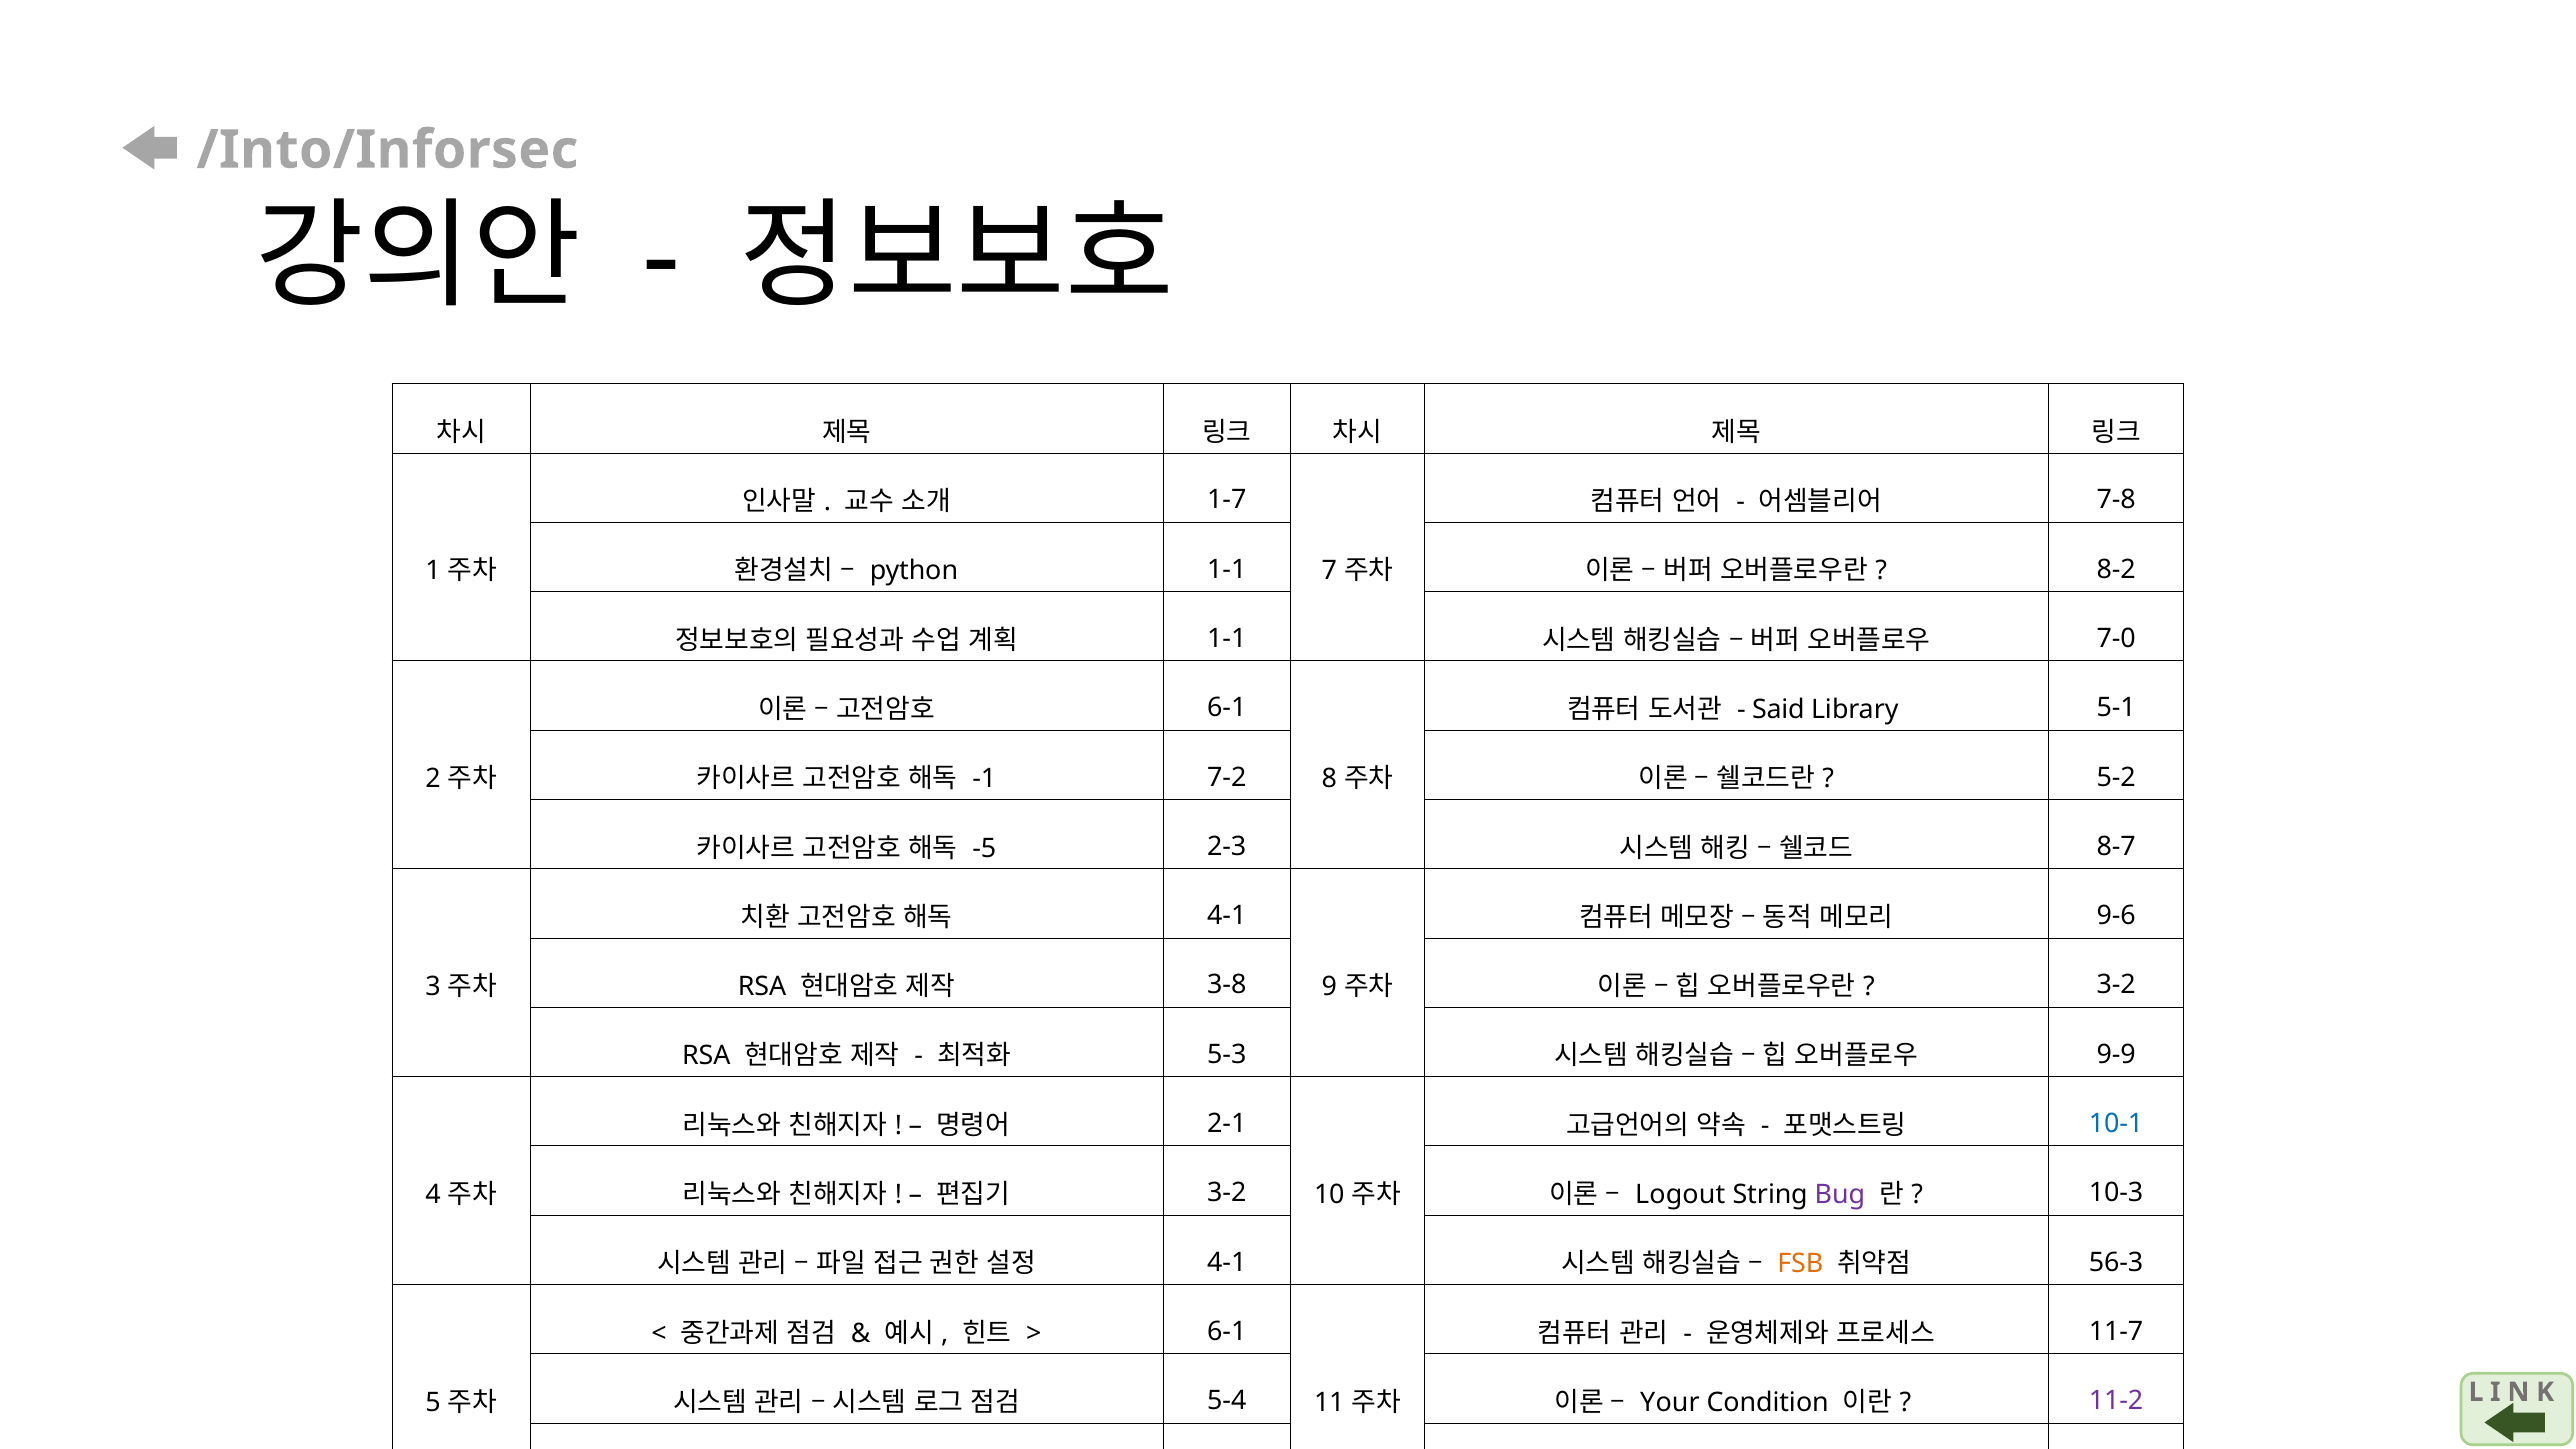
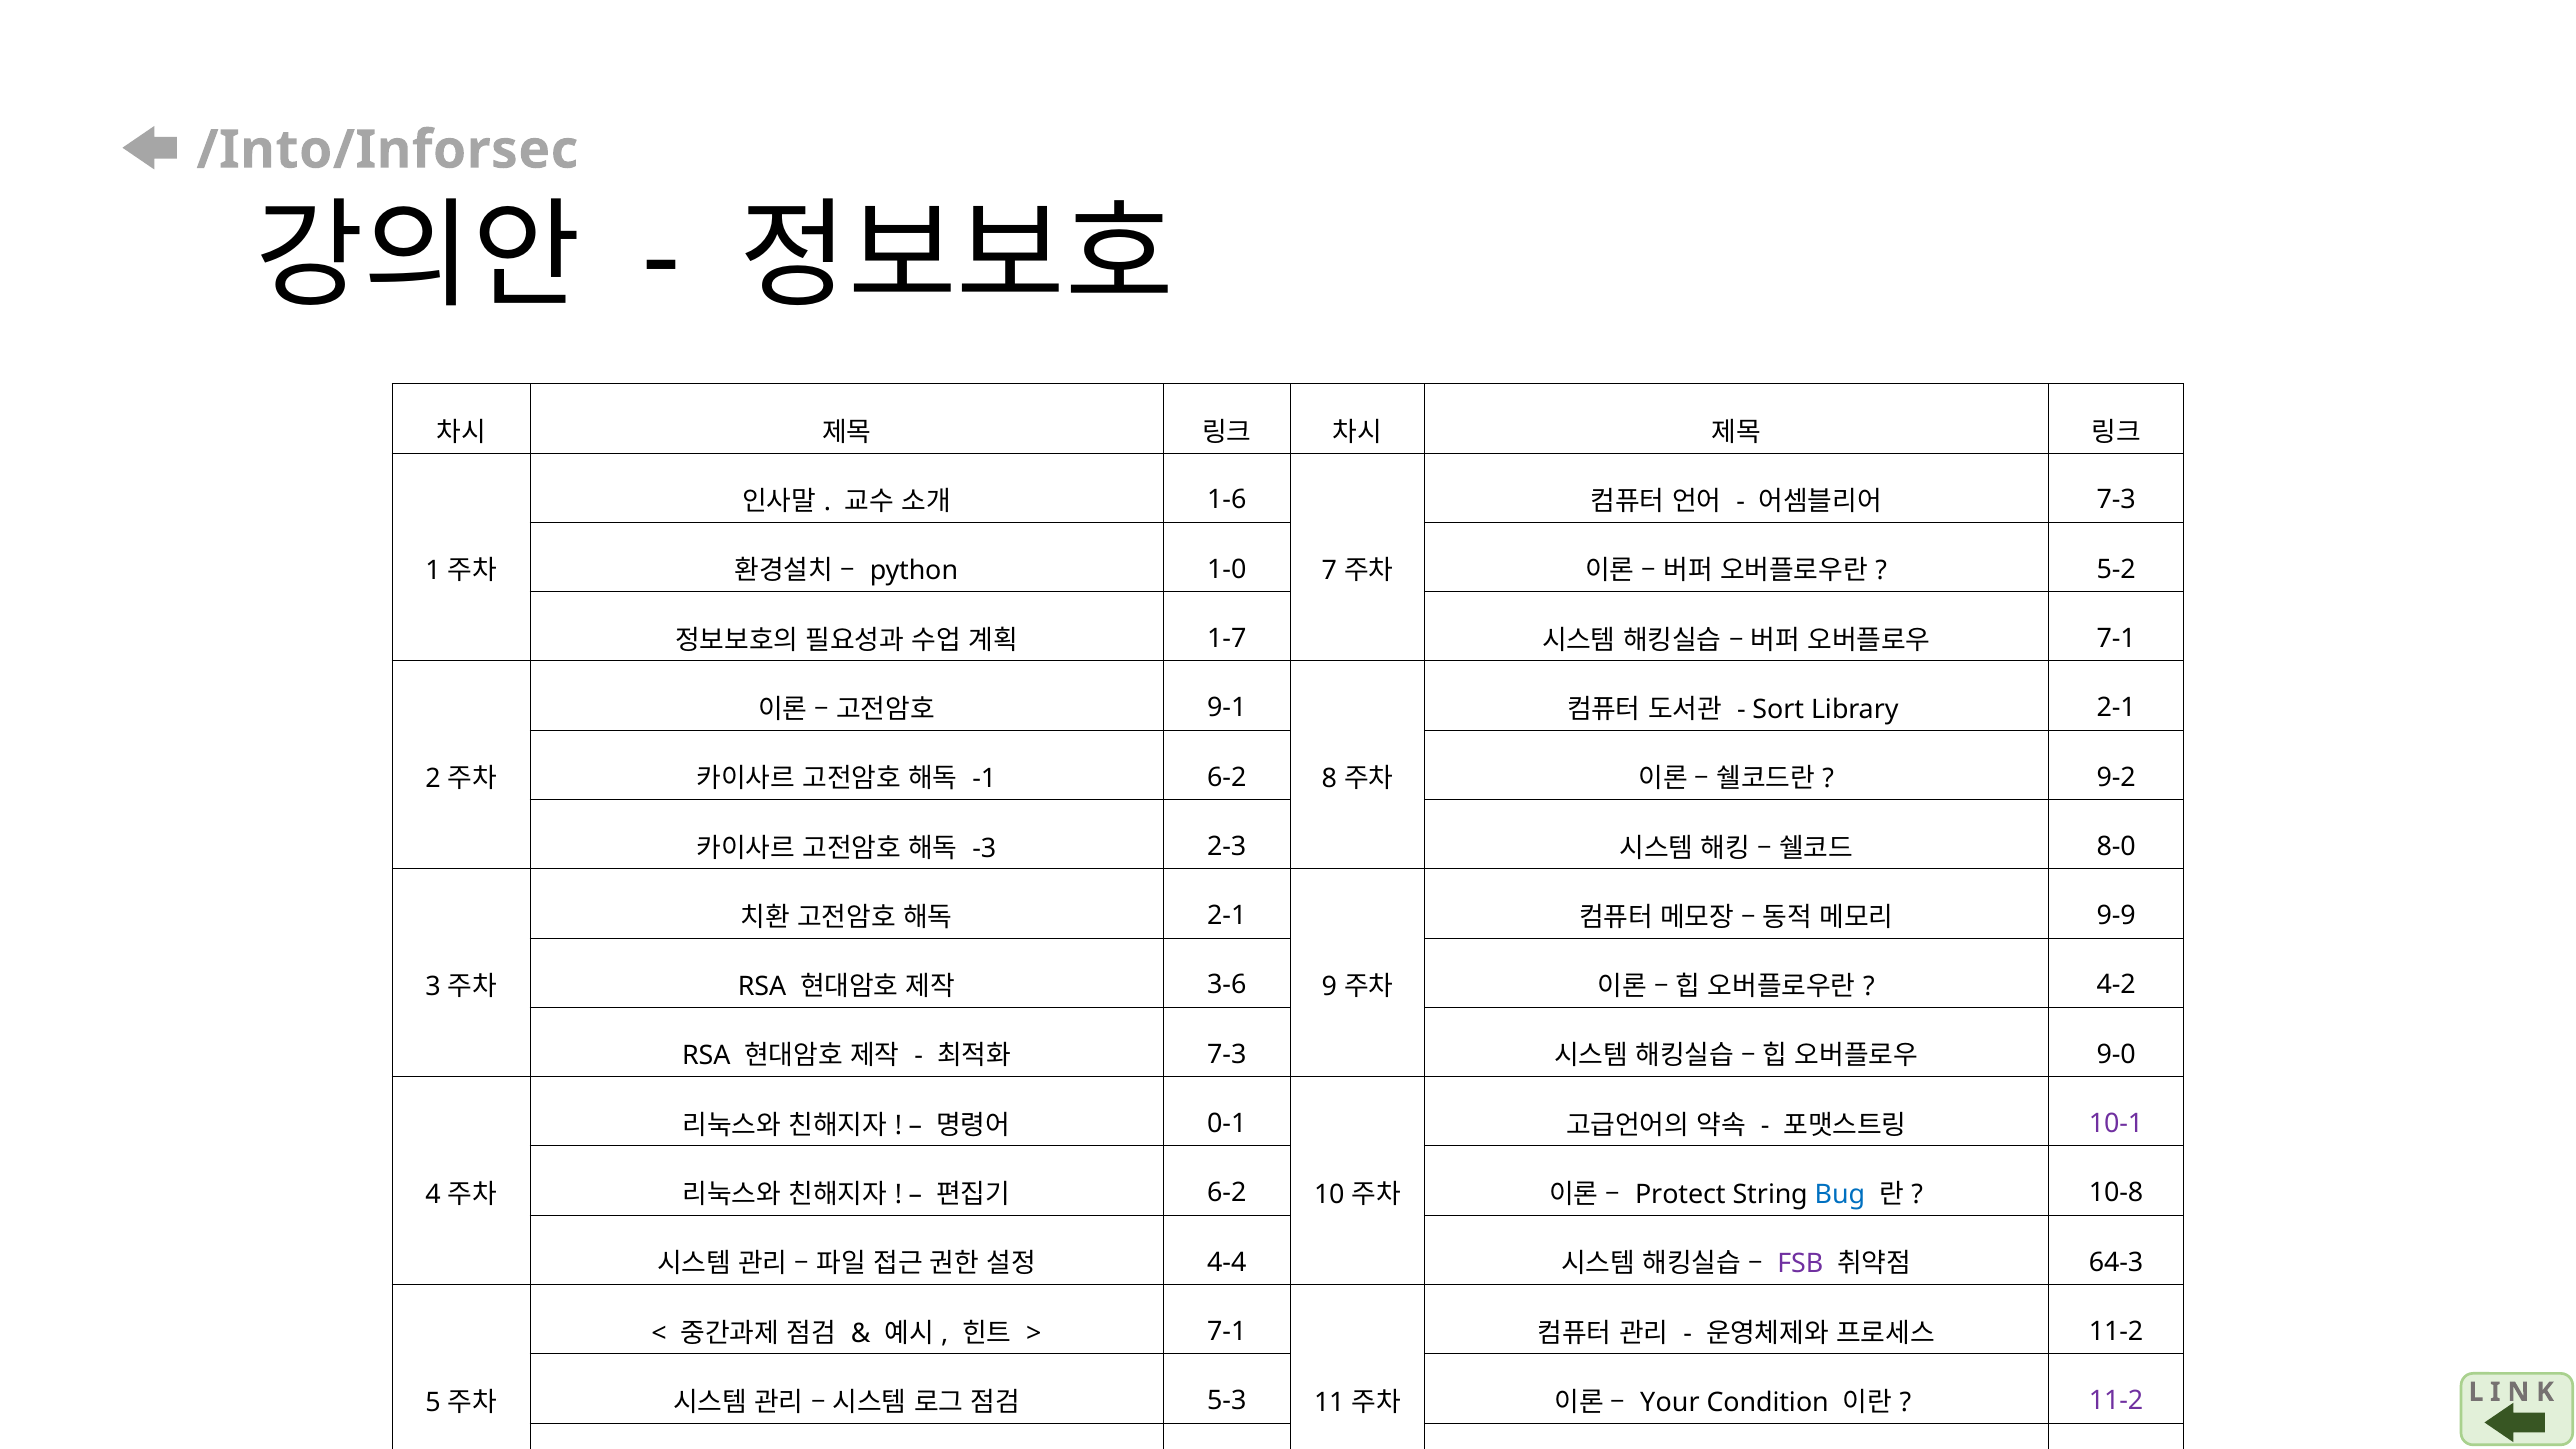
1-7: 1-7 -> 1-6 (1227, 500)
7-8: 7-8 -> 7-3 (2116, 500)
python 1-1: 1-1 -> 1-0 (1227, 569)
8-2: 8-2 -> 5-2 (2116, 569)
1-1: 1-1 -> 1-7 (1227, 639)
7-0: 7-0 -> 7-1 (2116, 639)
6-1: 6-1 -> 9-1 (1227, 708)
Said: Said -> Sort (1778, 710)
Library 5-1: 5-1 -> 2-1 (2116, 708)
-1 7-2: 7-2 -> 6-2 (1227, 777)
5-2: 5-2 -> 9-2 (2116, 777)
-5: -5 -> -3 (984, 848)
8-7: 8-7 -> 8-0 (2116, 846)
4-1: 4-1 -> 2-1 (1227, 916)
9-6: 9-6 -> 9-9 (2116, 916)
3-8: 3-8 -> 3-6 (1227, 985)
3-2: 3-2 -> 4-2 (2116, 985)
5-3: 5-3 -> 7-3 (1227, 1054)
9-9: 9-9 -> 9-0 (2116, 1054)
2-1: 2-1 -> 0-1 (1227, 1124)
10-1 colour: blue -> purple (2116, 1124)
3-2: 3-2 -> 6-2 (1227, 1193)
Logout: Logout -> Protect (1680, 1195)
Bug colour: purple -> blue (1840, 1195)
10-3: 10-3 -> 10-8 (2116, 1193)
4-1: 4-1 -> 4-4 (1227, 1262)
FSB colour: orange -> purple (1800, 1264)
56-3: 56-3 -> 64-3 (2116, 1262)
11-7: 11-7 -> 11-2 (2116, 1332)
6-1: 6-1 -> 7-1 (1227, 1332)
5-4: 5-4 -> 5-3 (1227, 1401)
